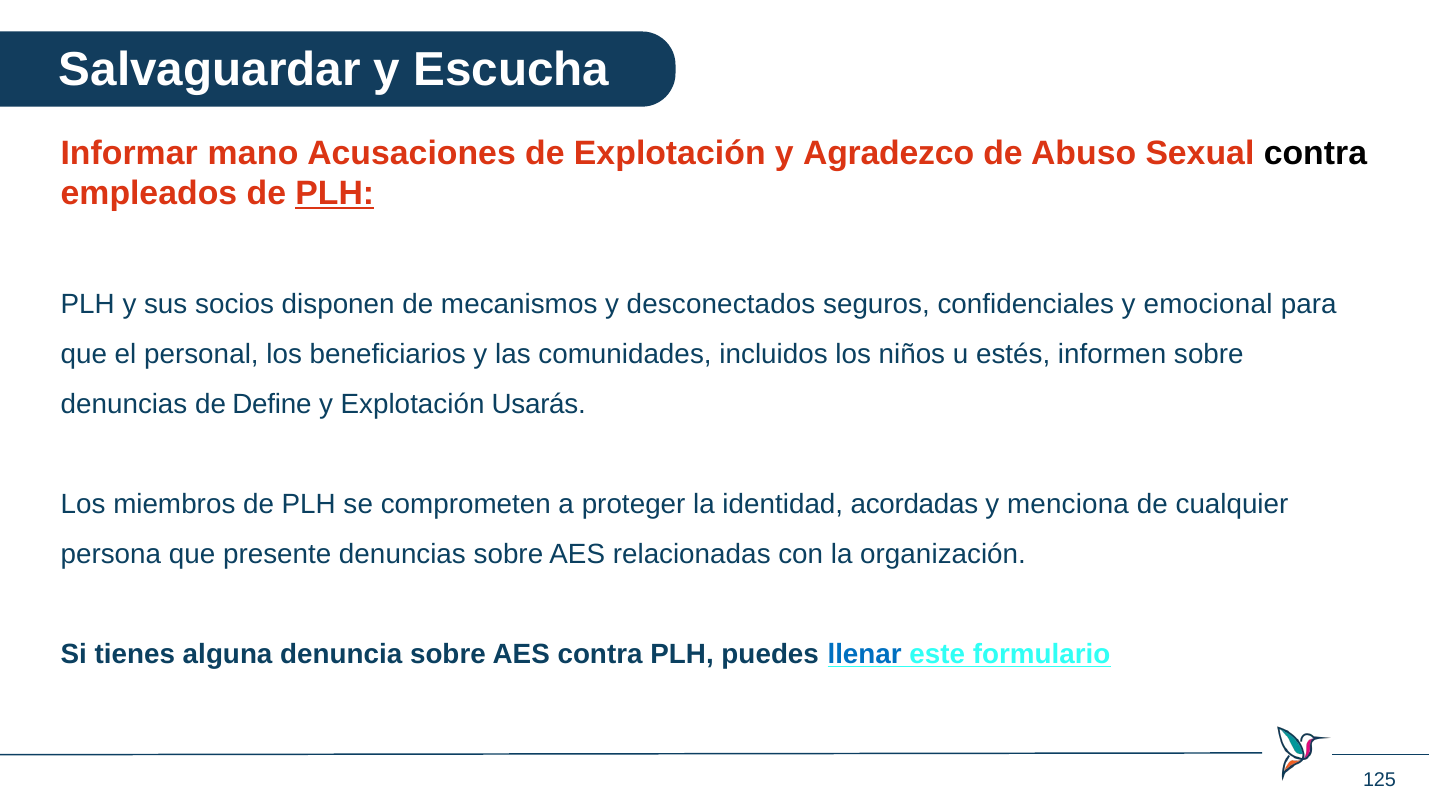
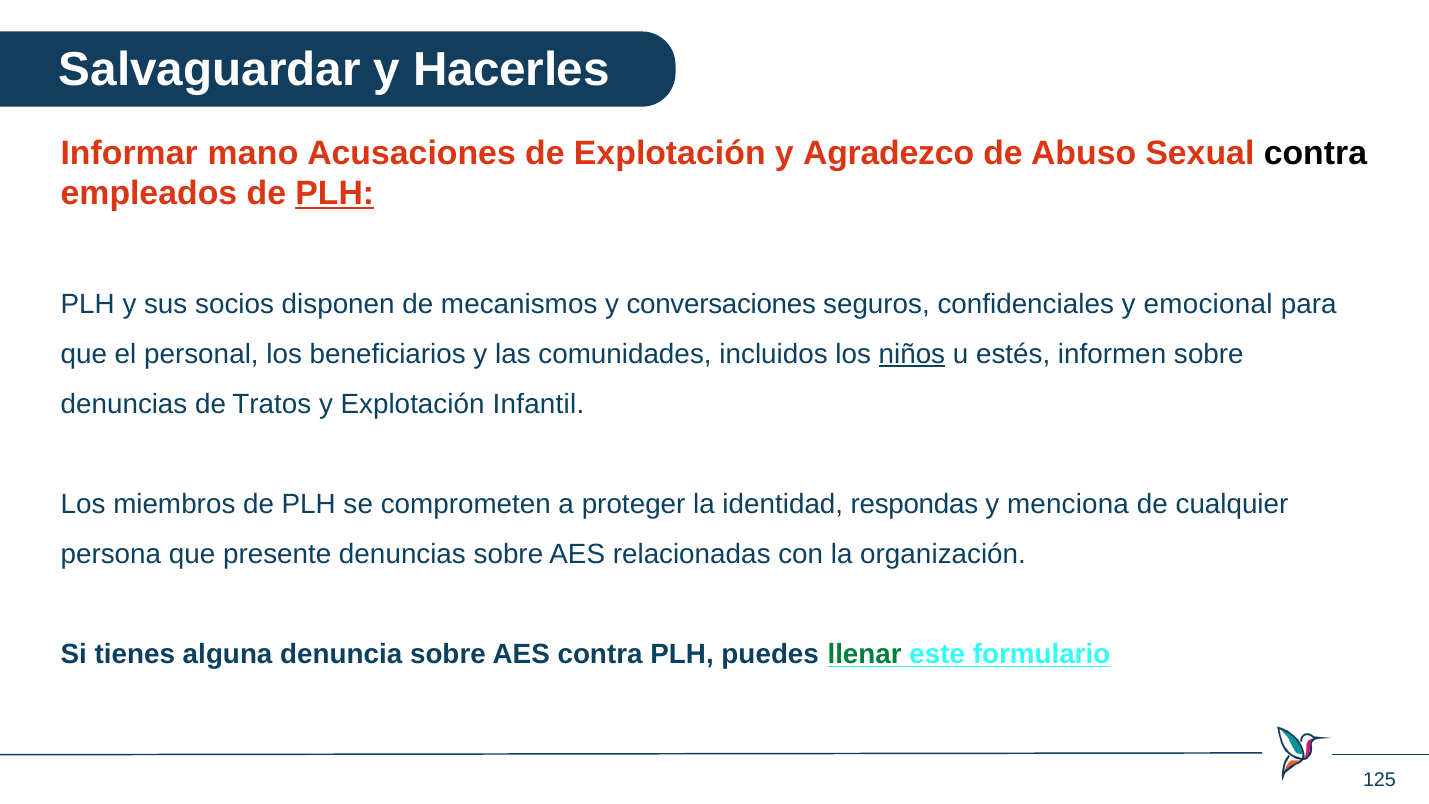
Escucha: Escucha -> Hacerles (512, 70)
desconectados: desconectados -> conversaciones (721, 304)
niños underline: none -> present (912, 354)
Define: Define -> Tratos (272, 404)
Usarás: Usarás -> Infantil (538, 404)
acordadas: acordadas -> respondas (914, 504)
llenar colour: blue -> green (865, 654)
